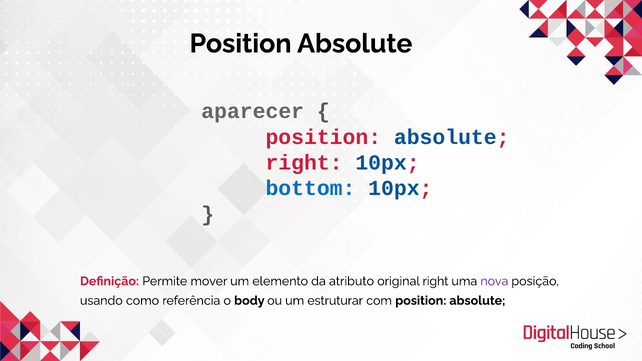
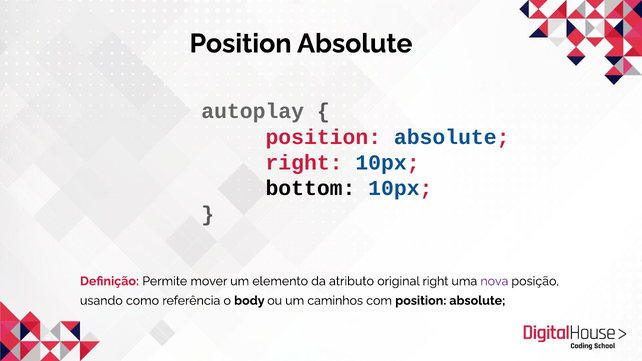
aparecer: aparecer -> autoplay (253, 111)
bottom colour: blue -> black (310, 188)
estruturar: estruturar -> caminhos (335, 301)
